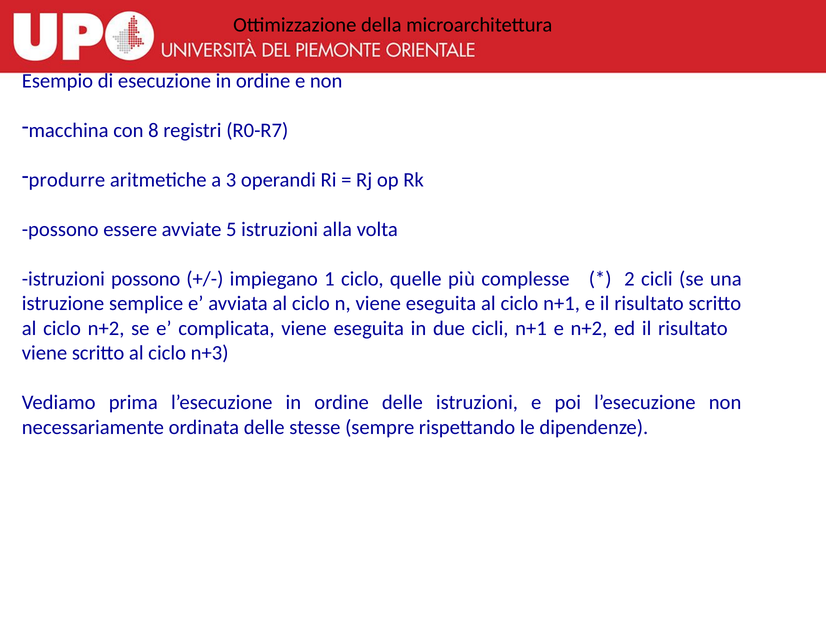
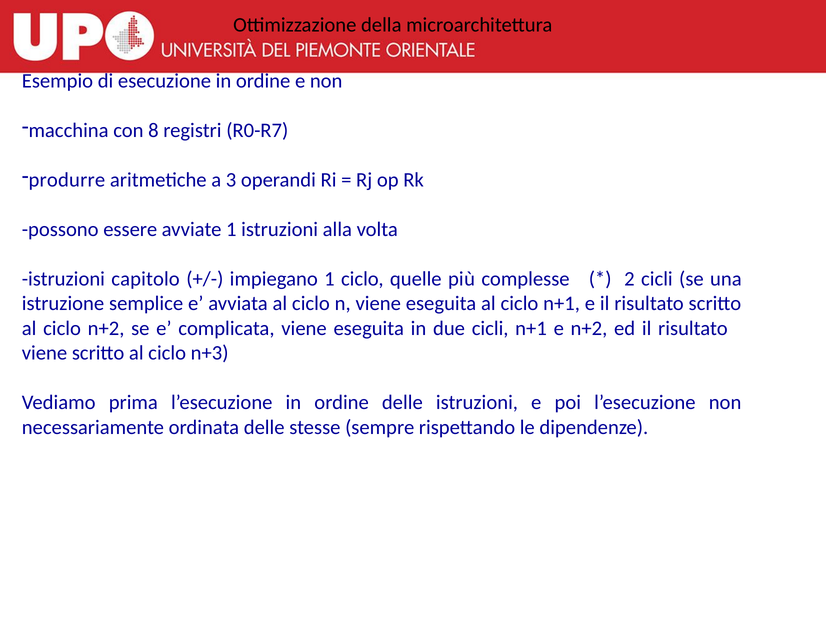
avviate 5: 5 -> 1 (231, 230)
istruzioni possono: possono -> capitolo (146, 279)
